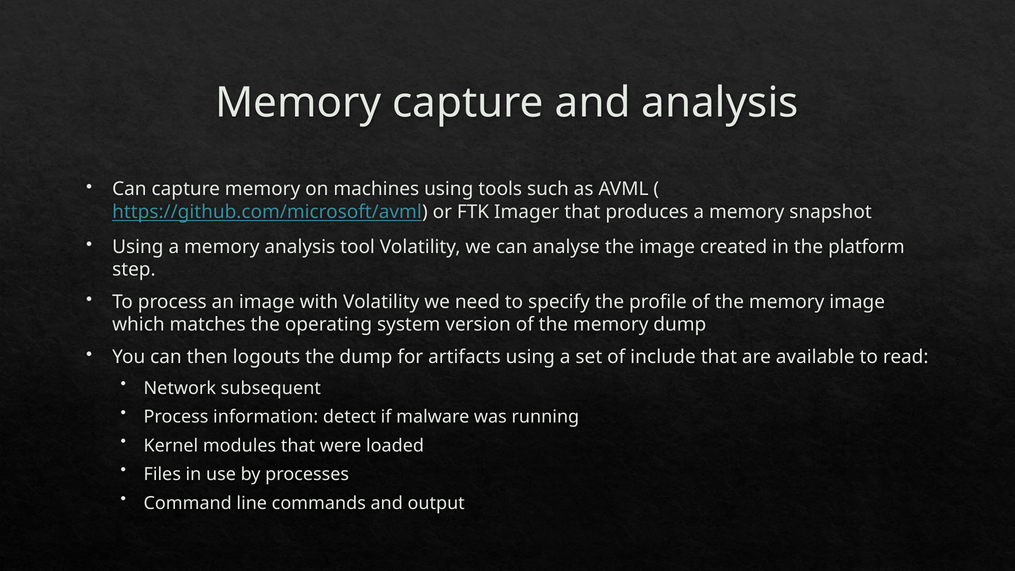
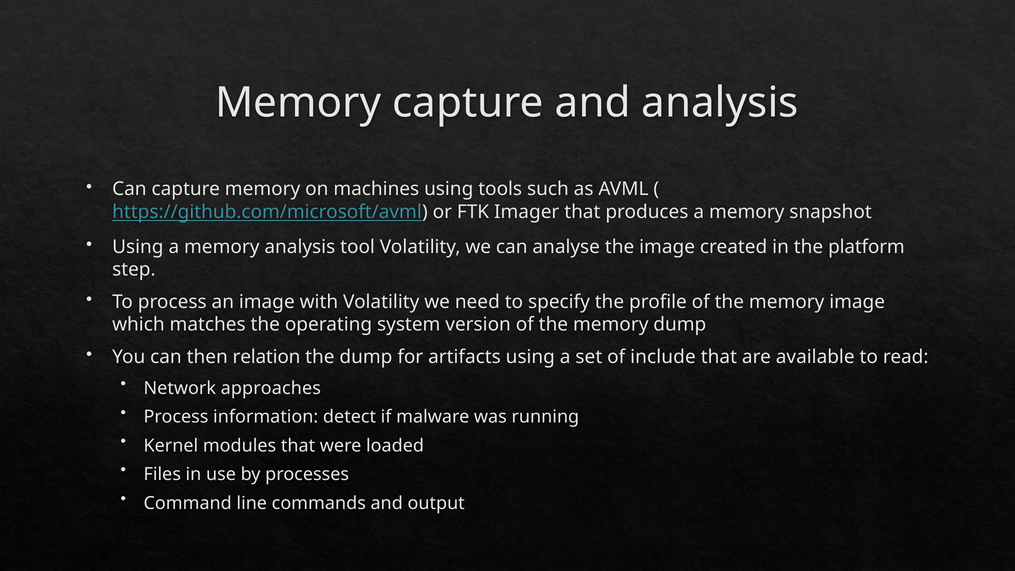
logouts: logouts -> relation (267, 357)
subsequent: subsequent -> approaches (271, 388)
